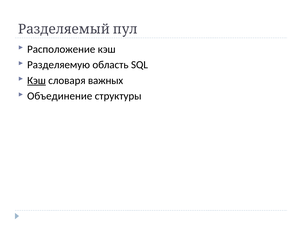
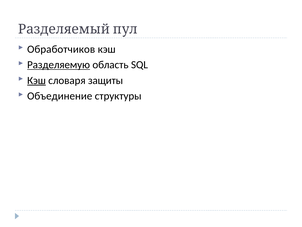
Расположение: Расположение -> Обработчиков (61, 49)
Разделяемую underline: none -> present (59, 65)
важных: важных -> защиты (106, 80)
